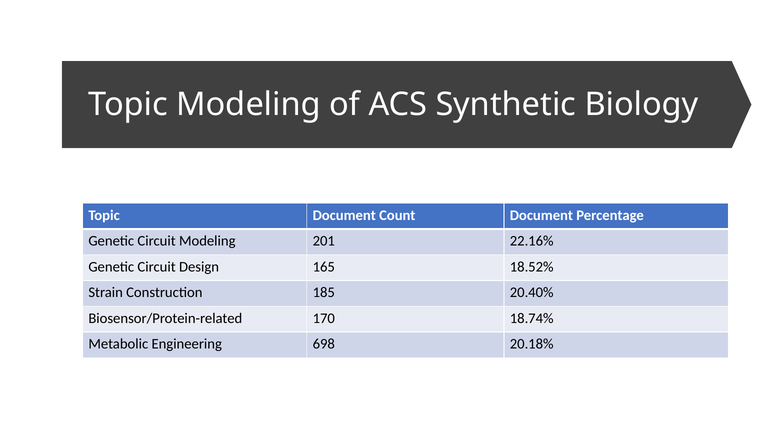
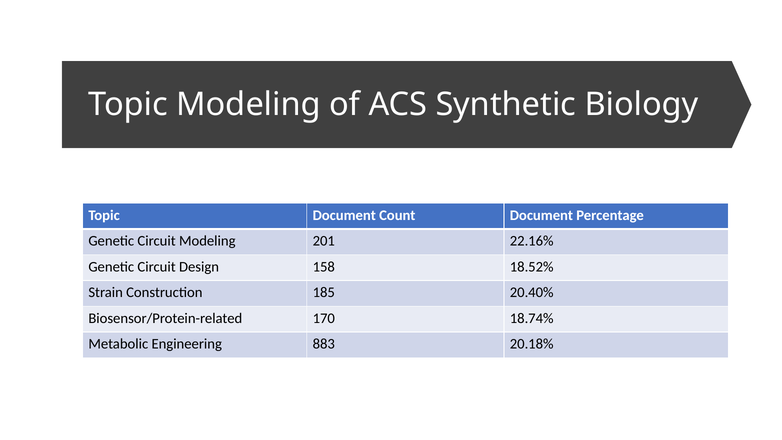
165: 165 -> 158 (324, 267)
698: 698 -> 883 (324, 344)
